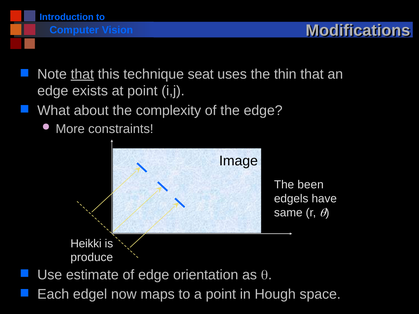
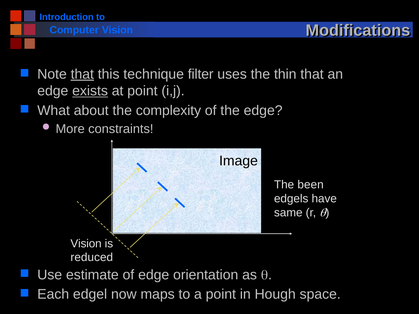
seat: seat -> filter (201, 74)
exists underline: none -> present (90, 91)
Heikki: Heikki -> Vision (86, 244)
produce: produce -> reduced (92, 258)
